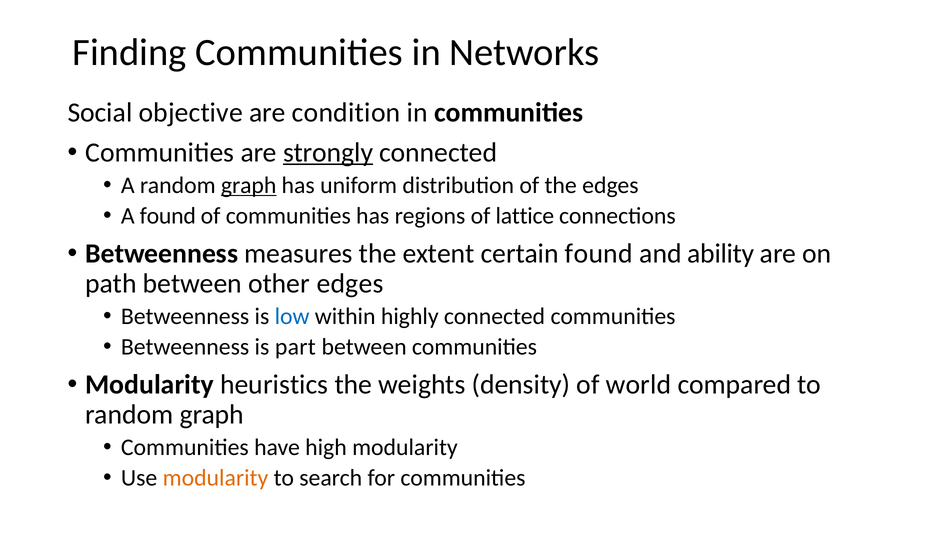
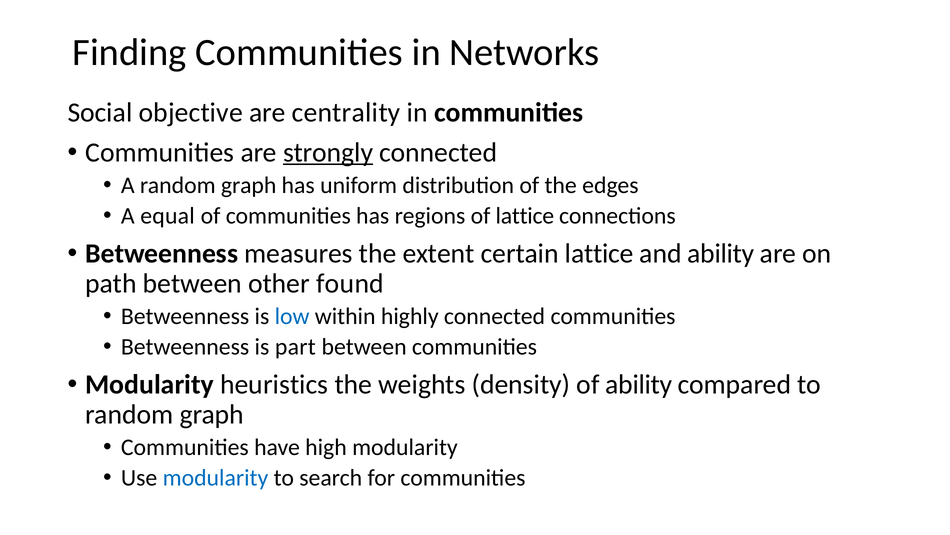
condition: condition -> centrality (346, 113)
graph underline: present -> none (249, 185)
A found: found -> equal (168, 216)
certain found: found -> lattice (599, 253)
other edges: edges -> found (350, 283)
of world: world -> ability (639, 384)
modularity colour: orange -> blue (215, 477)
